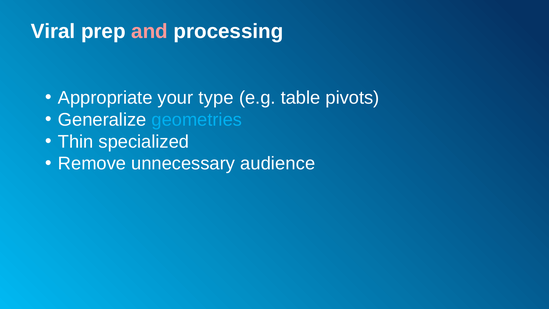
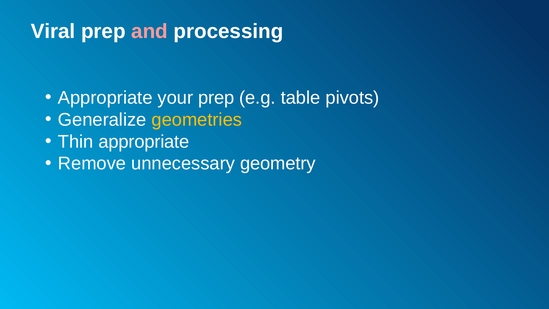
your type: type -> prep (216, 98)
geometries colour: light blue -> yellow (197, 120)
Thin specialized: specialized -> appropriate (144, 142)
audience: audience -> geometry (278, 164)
